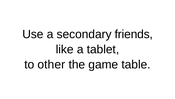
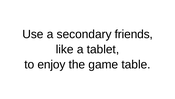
other: other -> enjoy (51, 64)
